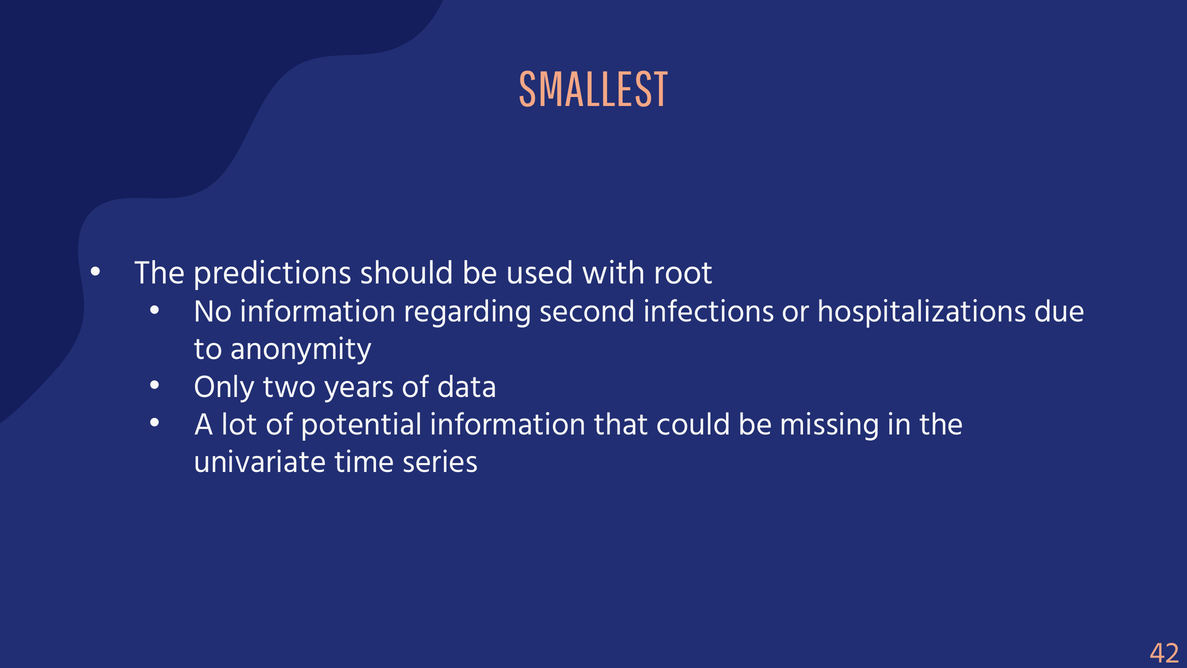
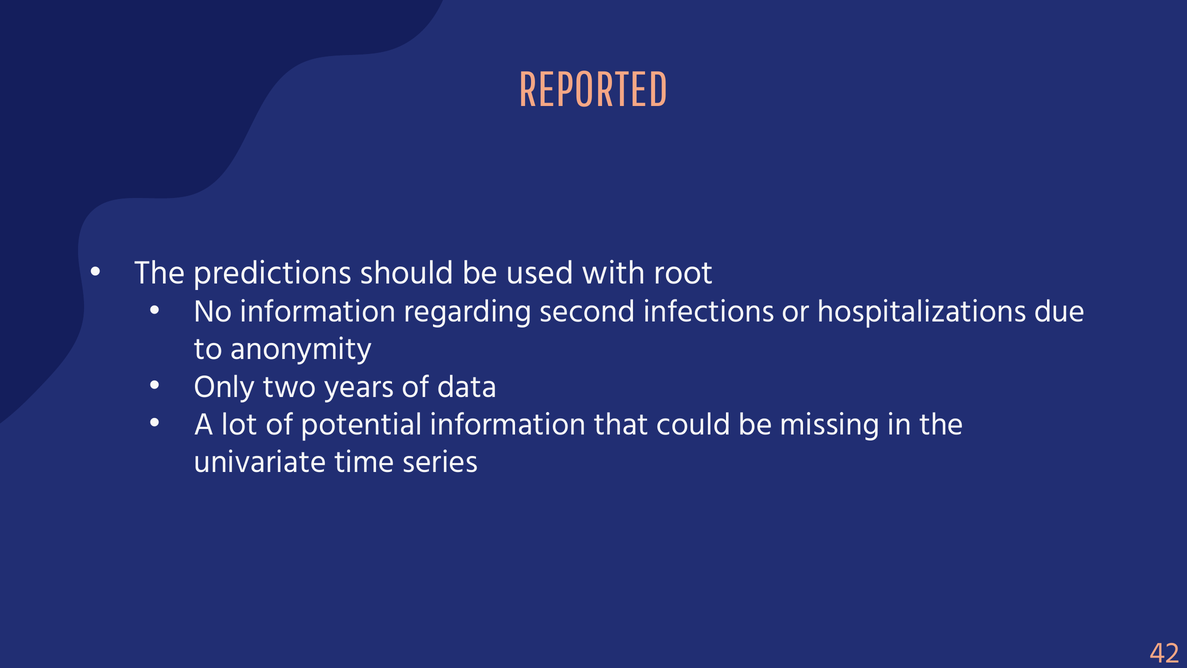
SMALLEST: SMALLEST -> REPORTED (593, 90)
